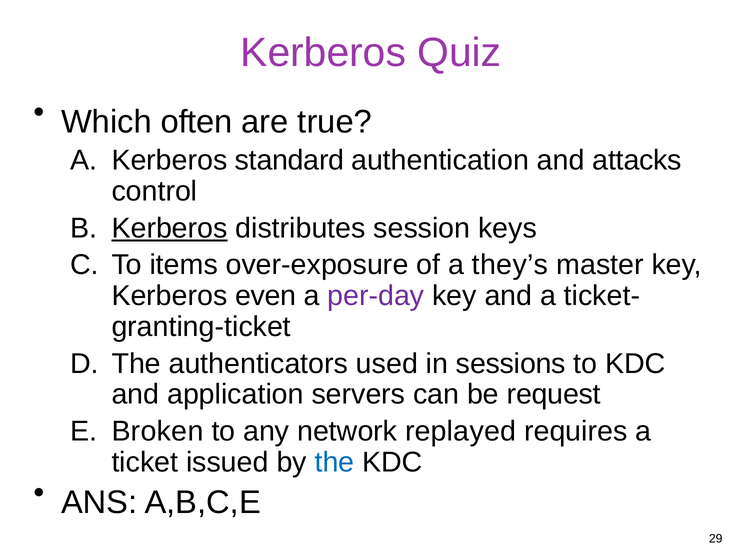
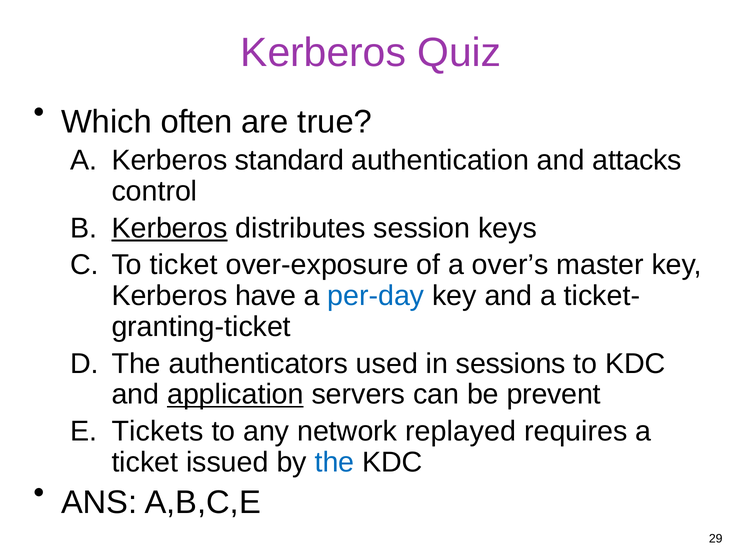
To items: items -> ticket (184, 265)
they’s: they’s -> over’s (510, 265)
even: even -> have (266, 296)
per-day colour: purple -> blue (376, 296)
application underline: none -> present (235, 394)
request: request -> prevent (554, 394)
Broken: Broken -> Tickets (158, 431)
